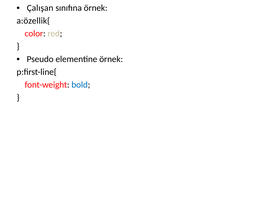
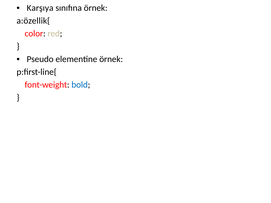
Çalışan: Çalışan -> Karşıya (40, 8)
